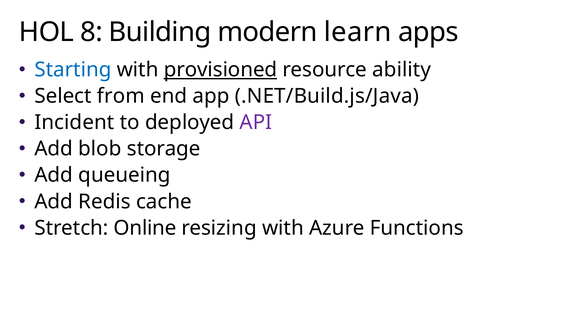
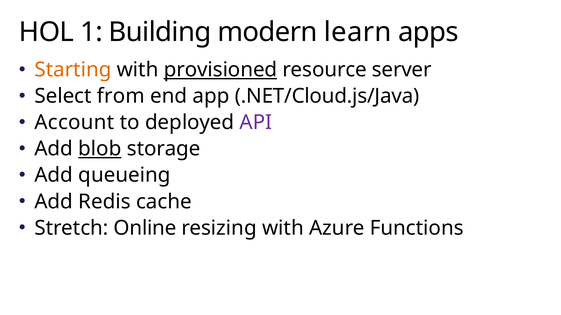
8: 8 -> 1 (91, 32)
Starting colour: blue -> orange (73, 70)
ability: ability -> server (402, 70)
.NET/Build.js/Java: .NET/Build.js/Java -> .NET/Cloud.js/Java (327, 96)
Incident: Incident -> Account (74, 123)
blob underline: none -> present (100, 149)
